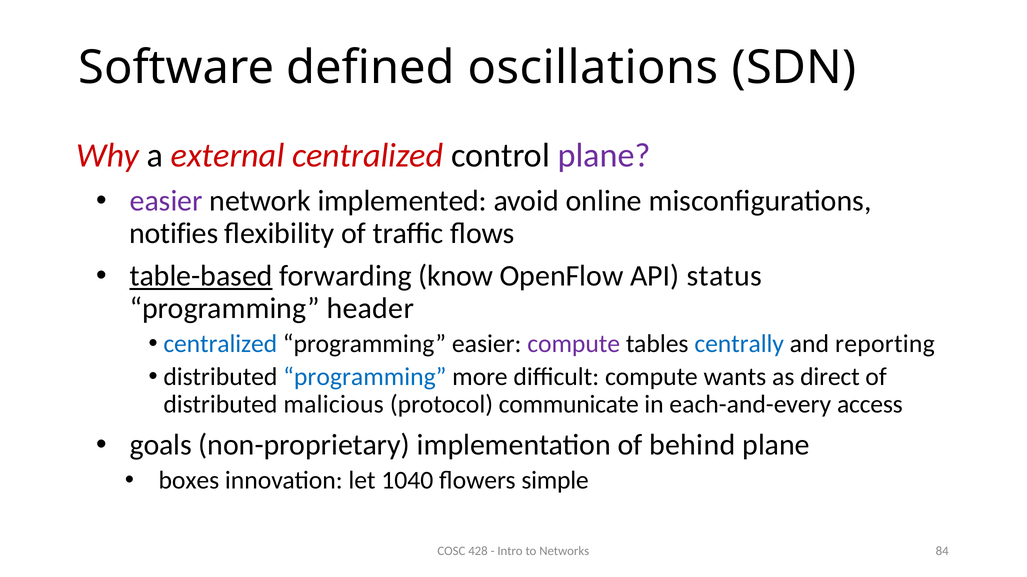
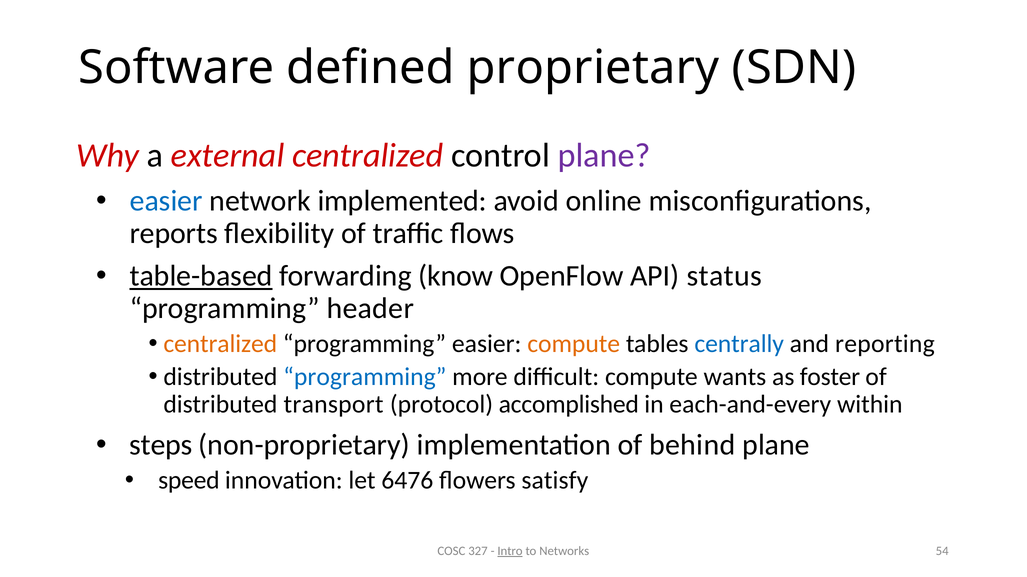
oscillations: oscillations -> proprietary (593, 68)
easier colour: purple -> blue (166, 201)
notifies: notifies -> reports (174, 233)
centralized colour: blue -> orange (220, 344)
compute colour: purple -> orange (574, 344)
direct: direct -> foster (830, 377)
malicious: malicious -> transport (334, 405)
communicate: communicate -> accomplished (569, 405)
access: access -> within (870, 405)
goals: goals -> steps (161, 446)
boxes: boxes -> speed (189, 481)
1040: 1040 -> 6476 (407, 481)
simple: simple -> satisfy (555, 481)
428: 428 -> 327 (478, 552)
Intro underline: none -> present (510, 552)
84: 84 -> 54 (942, 552)
